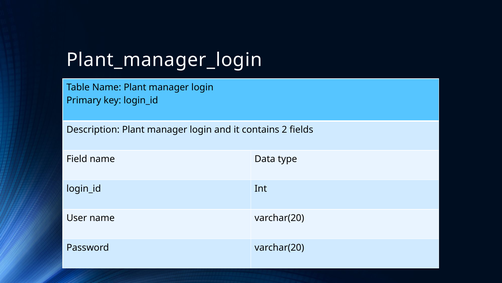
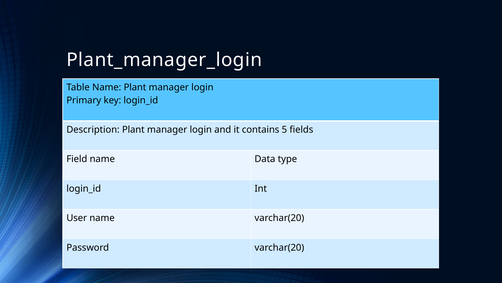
2: 2 -> 5 (284, 129)
